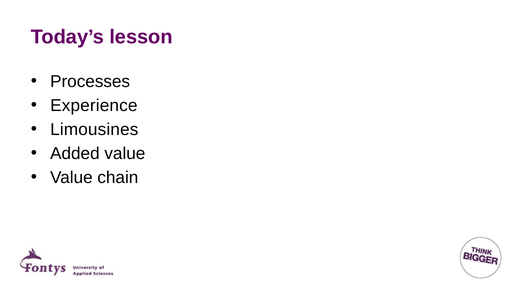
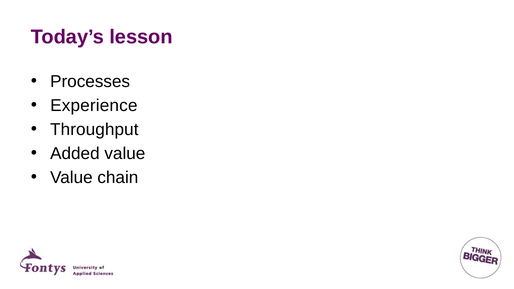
Limousines: Limousines -> Throughput (94, 129)
